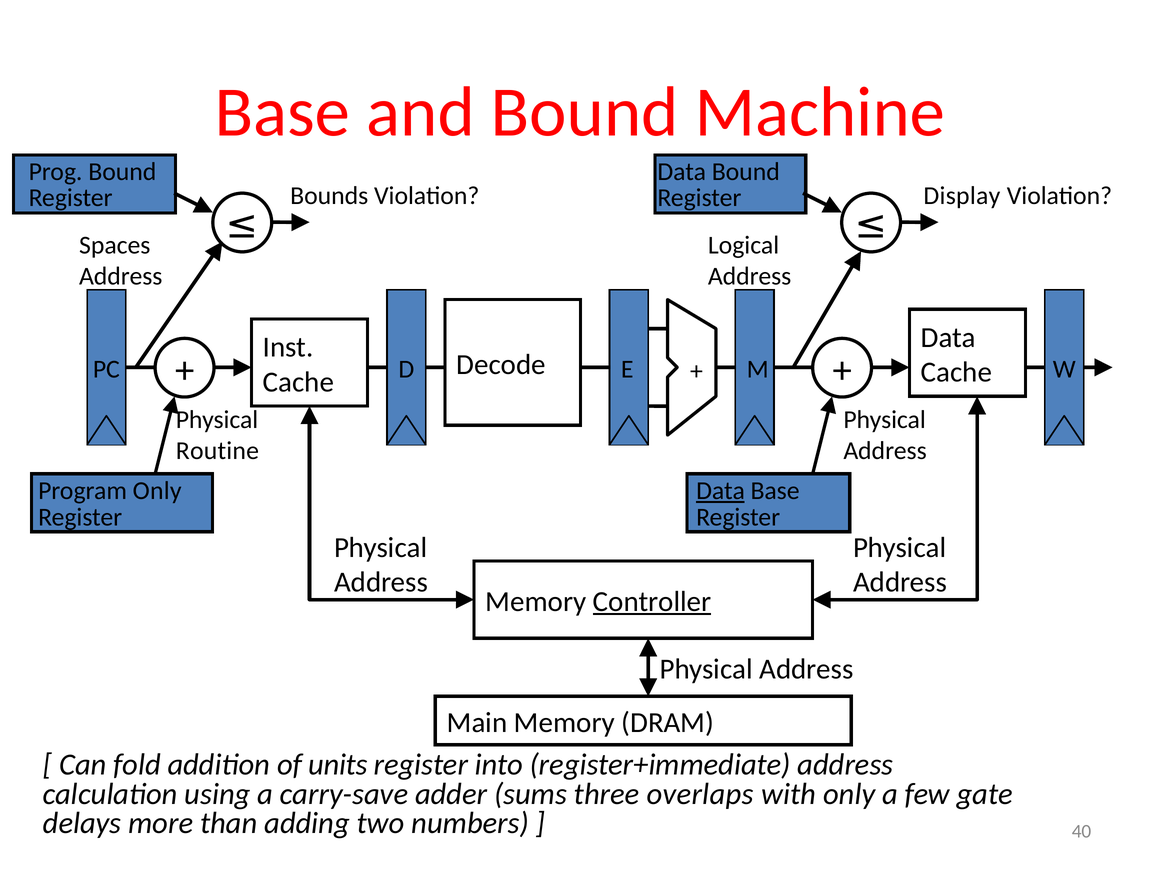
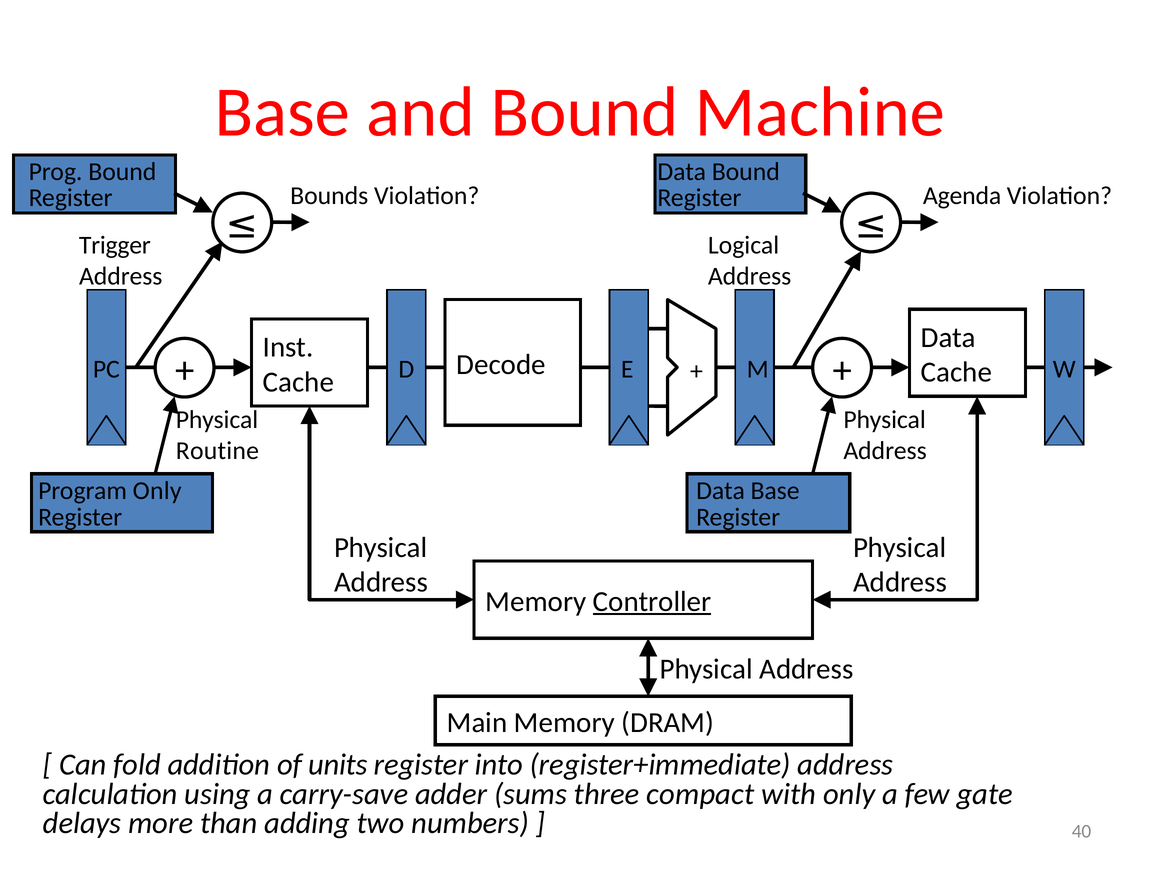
Display: Display -> Agenda (962, 196)
Spaces: Spaces -> Trigger (115, 245)
Data underline: present -> none (721, 491)
overlaps: overlaps -> compact (700, 794)
